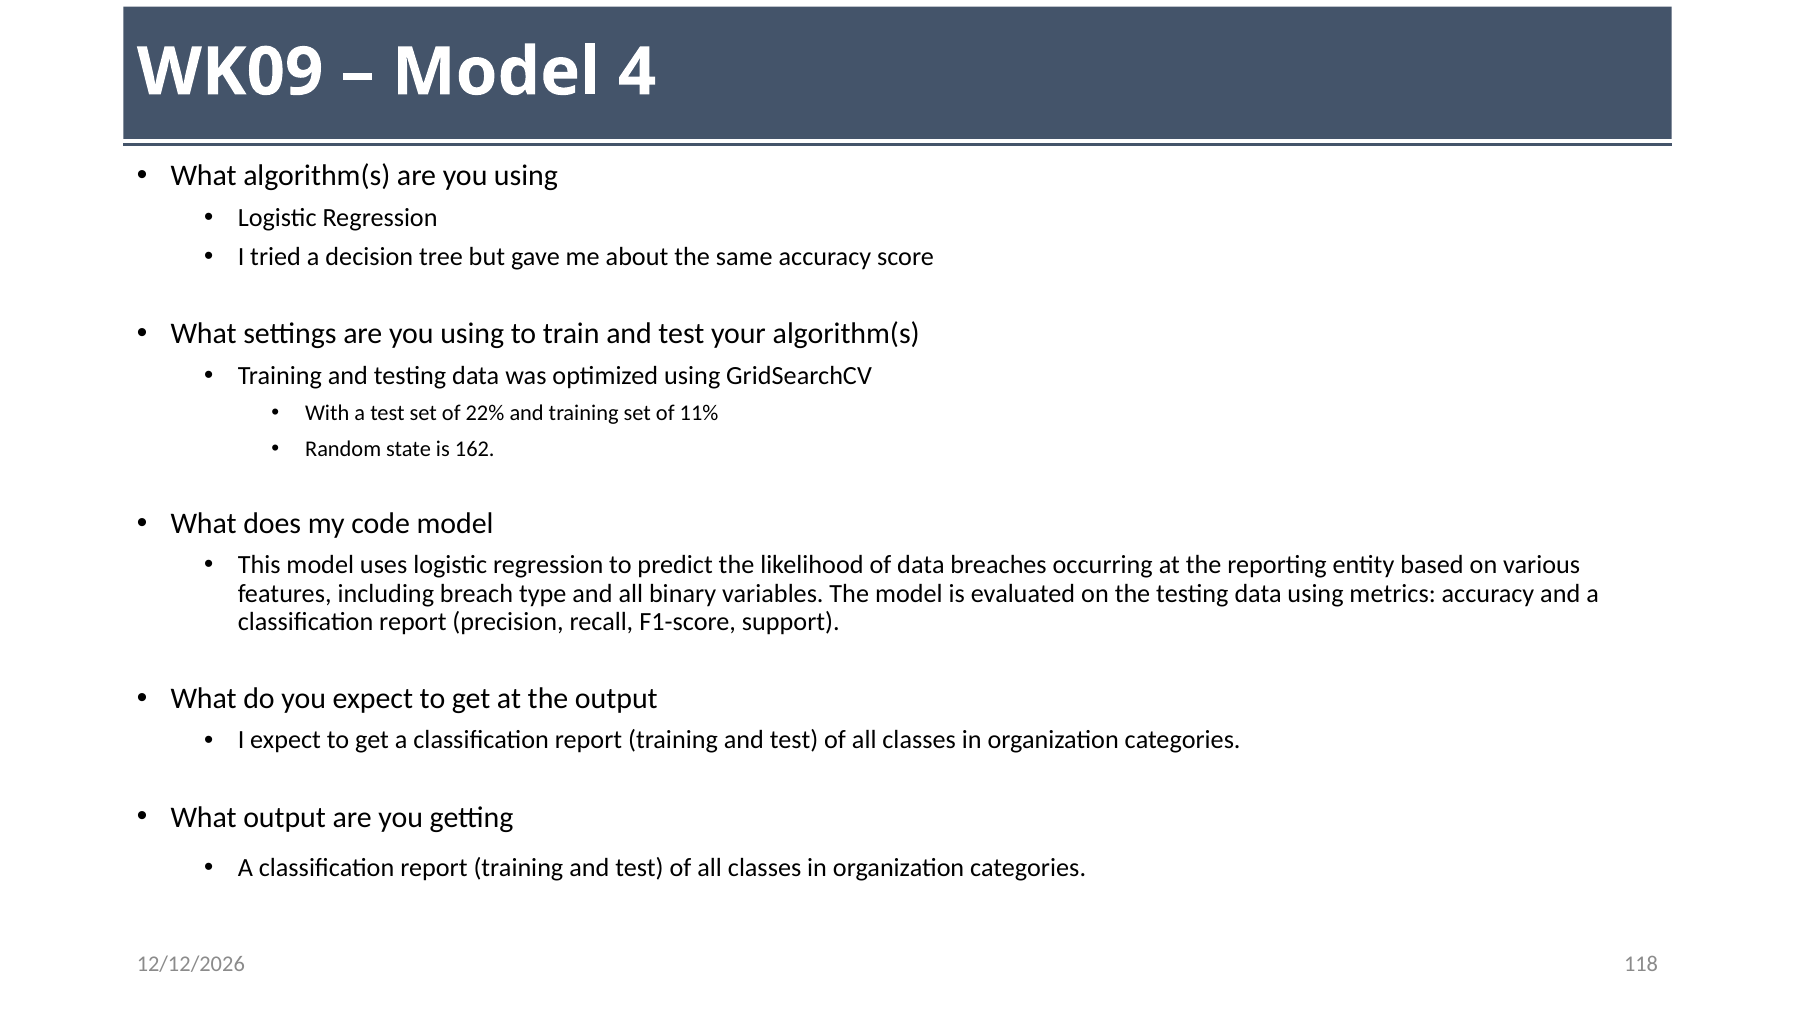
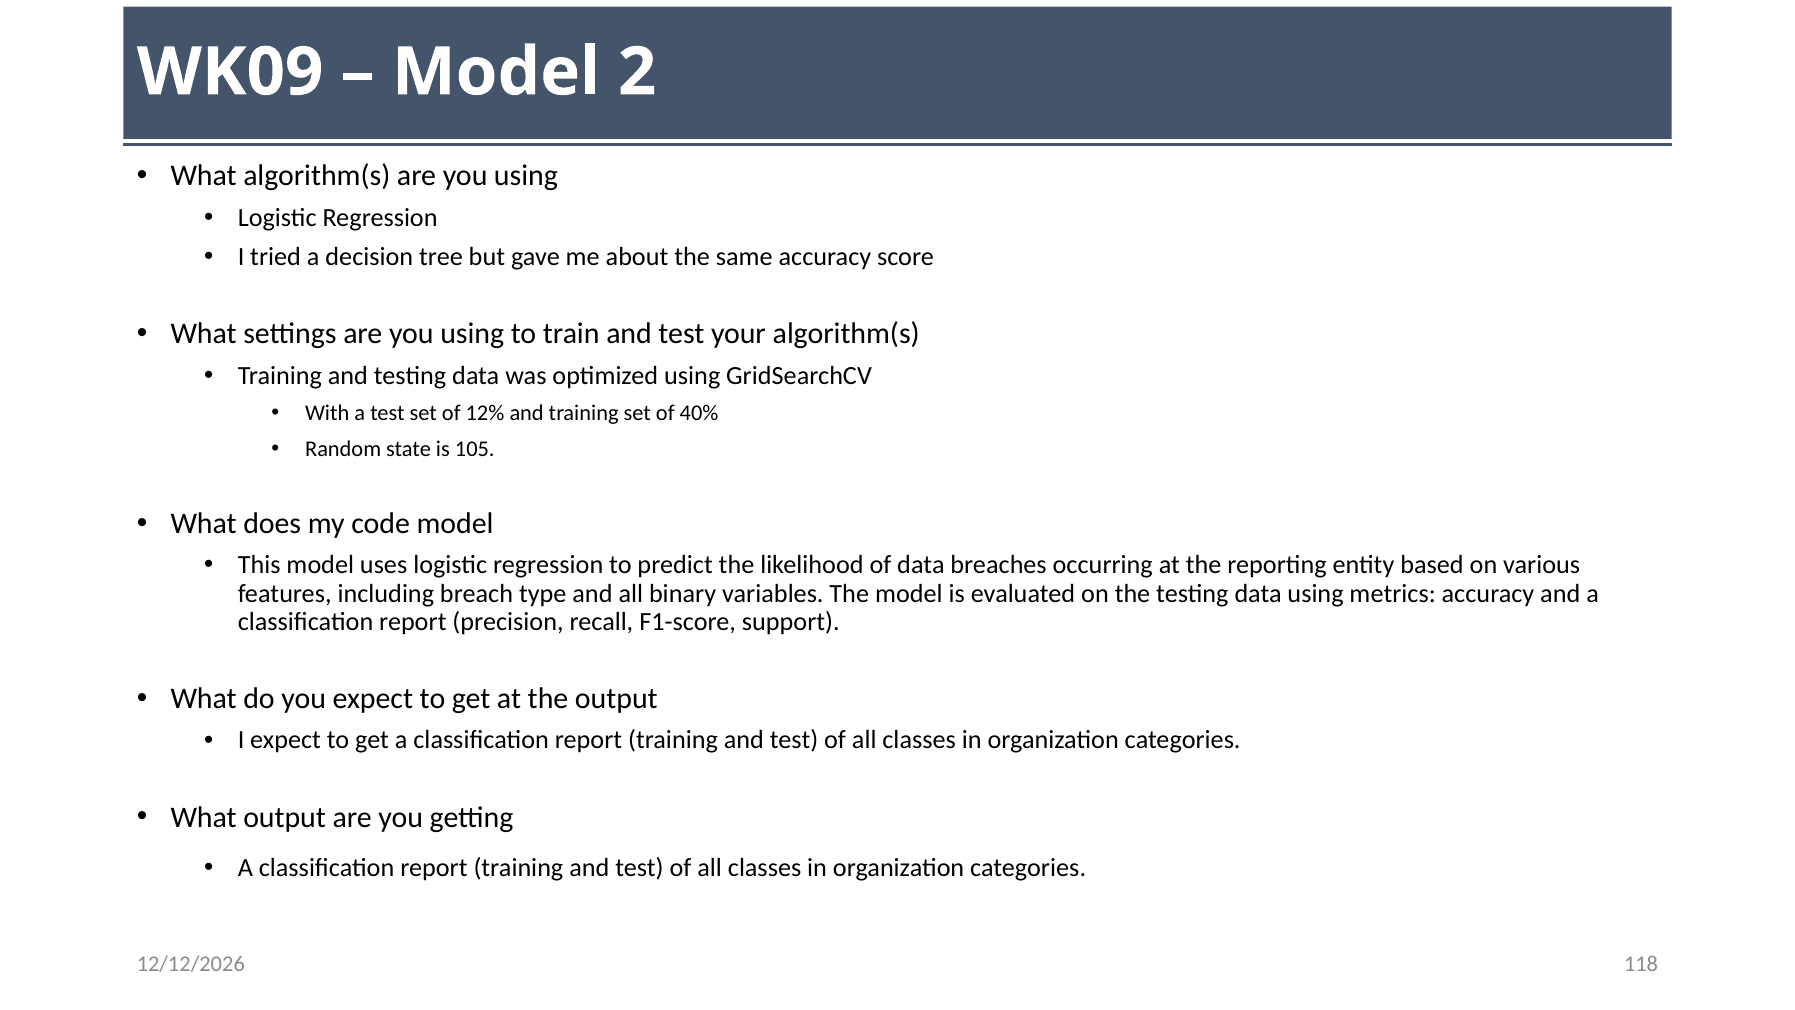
4: 4 -> 2 (637, 72)
22%: 22% -> 12% (485, 413)
11%: 11% -> 40% (699, 413)
162: 162 -> 105 (475, 448)
